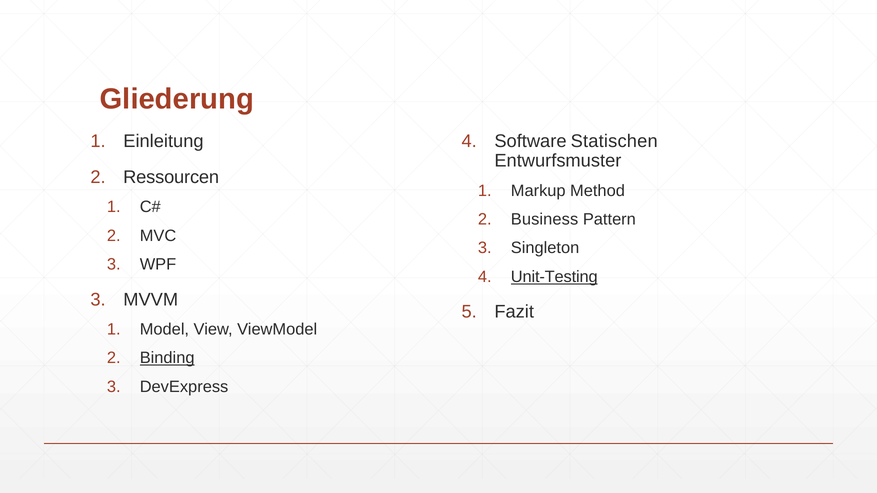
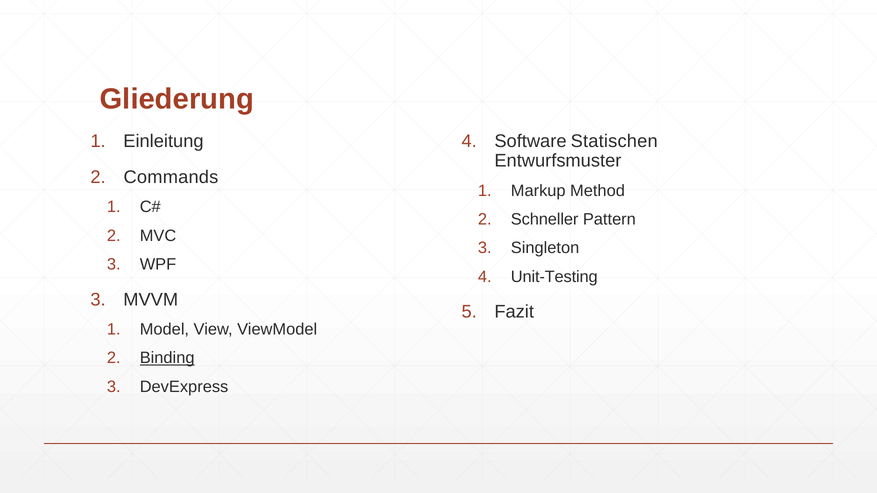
Ressourcen: Ressourcen -> Commands (171, 177)
Business: Business -> Schneller (545, 219)
Unit-Testing underline: present -> none (554, 277)
